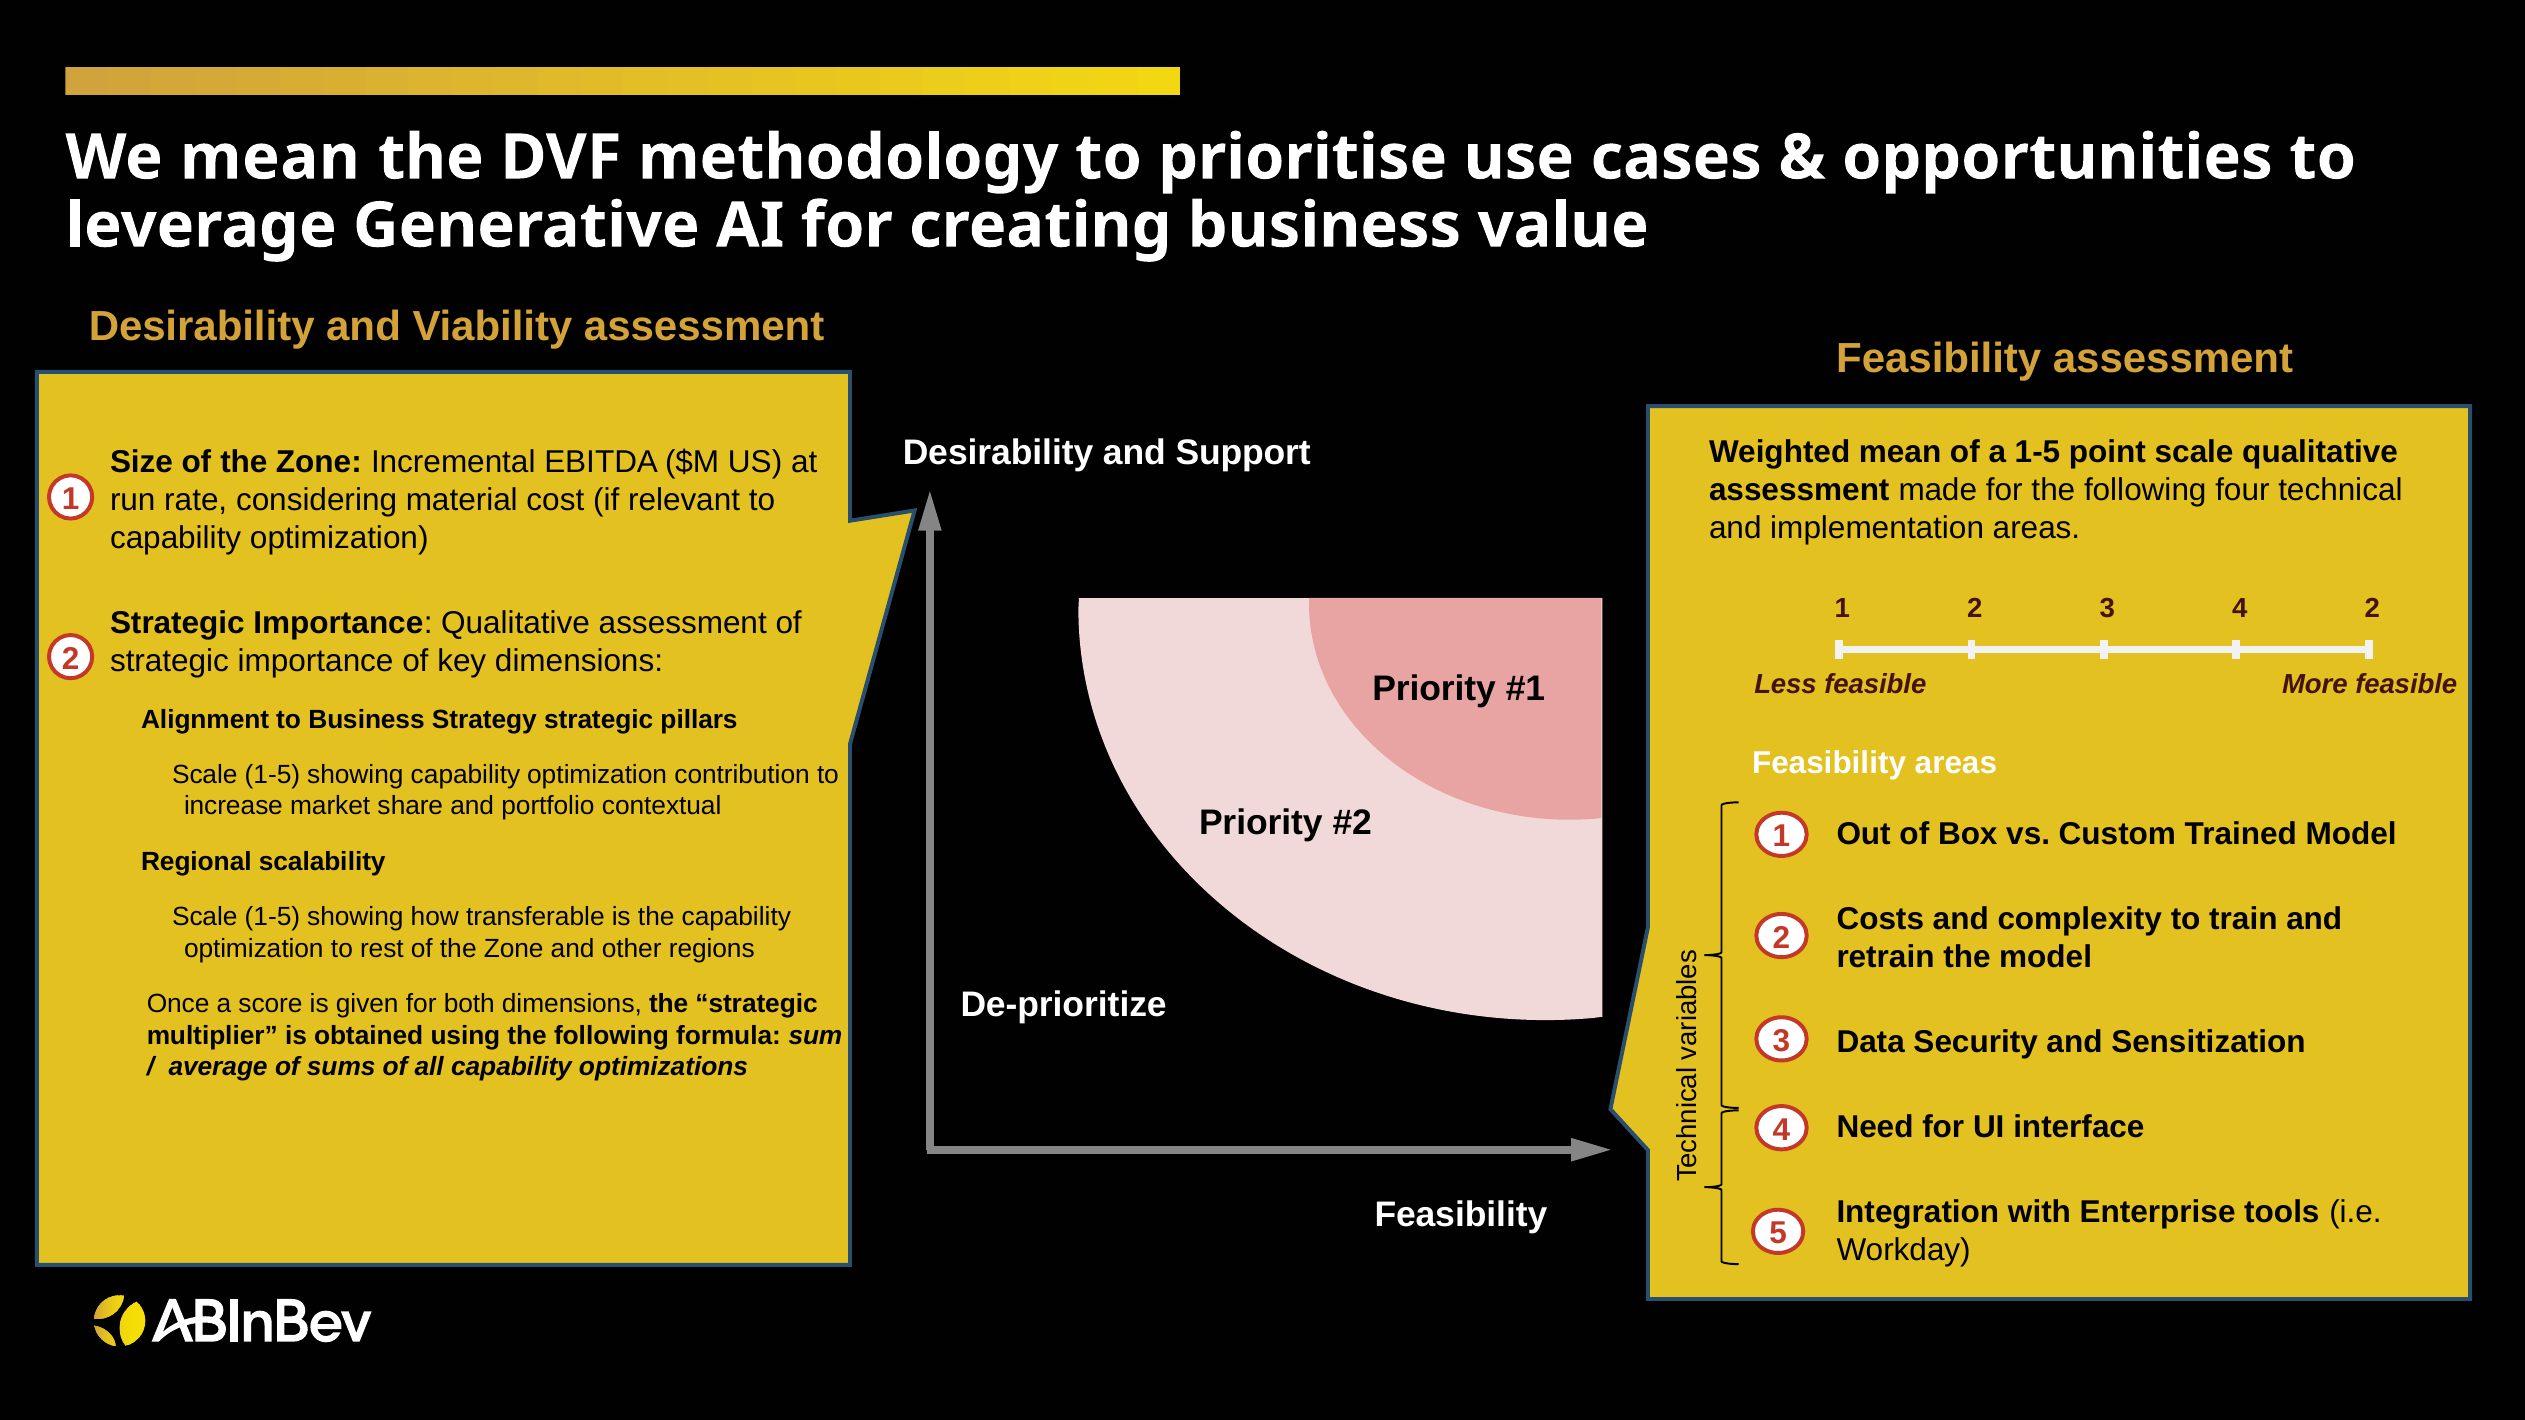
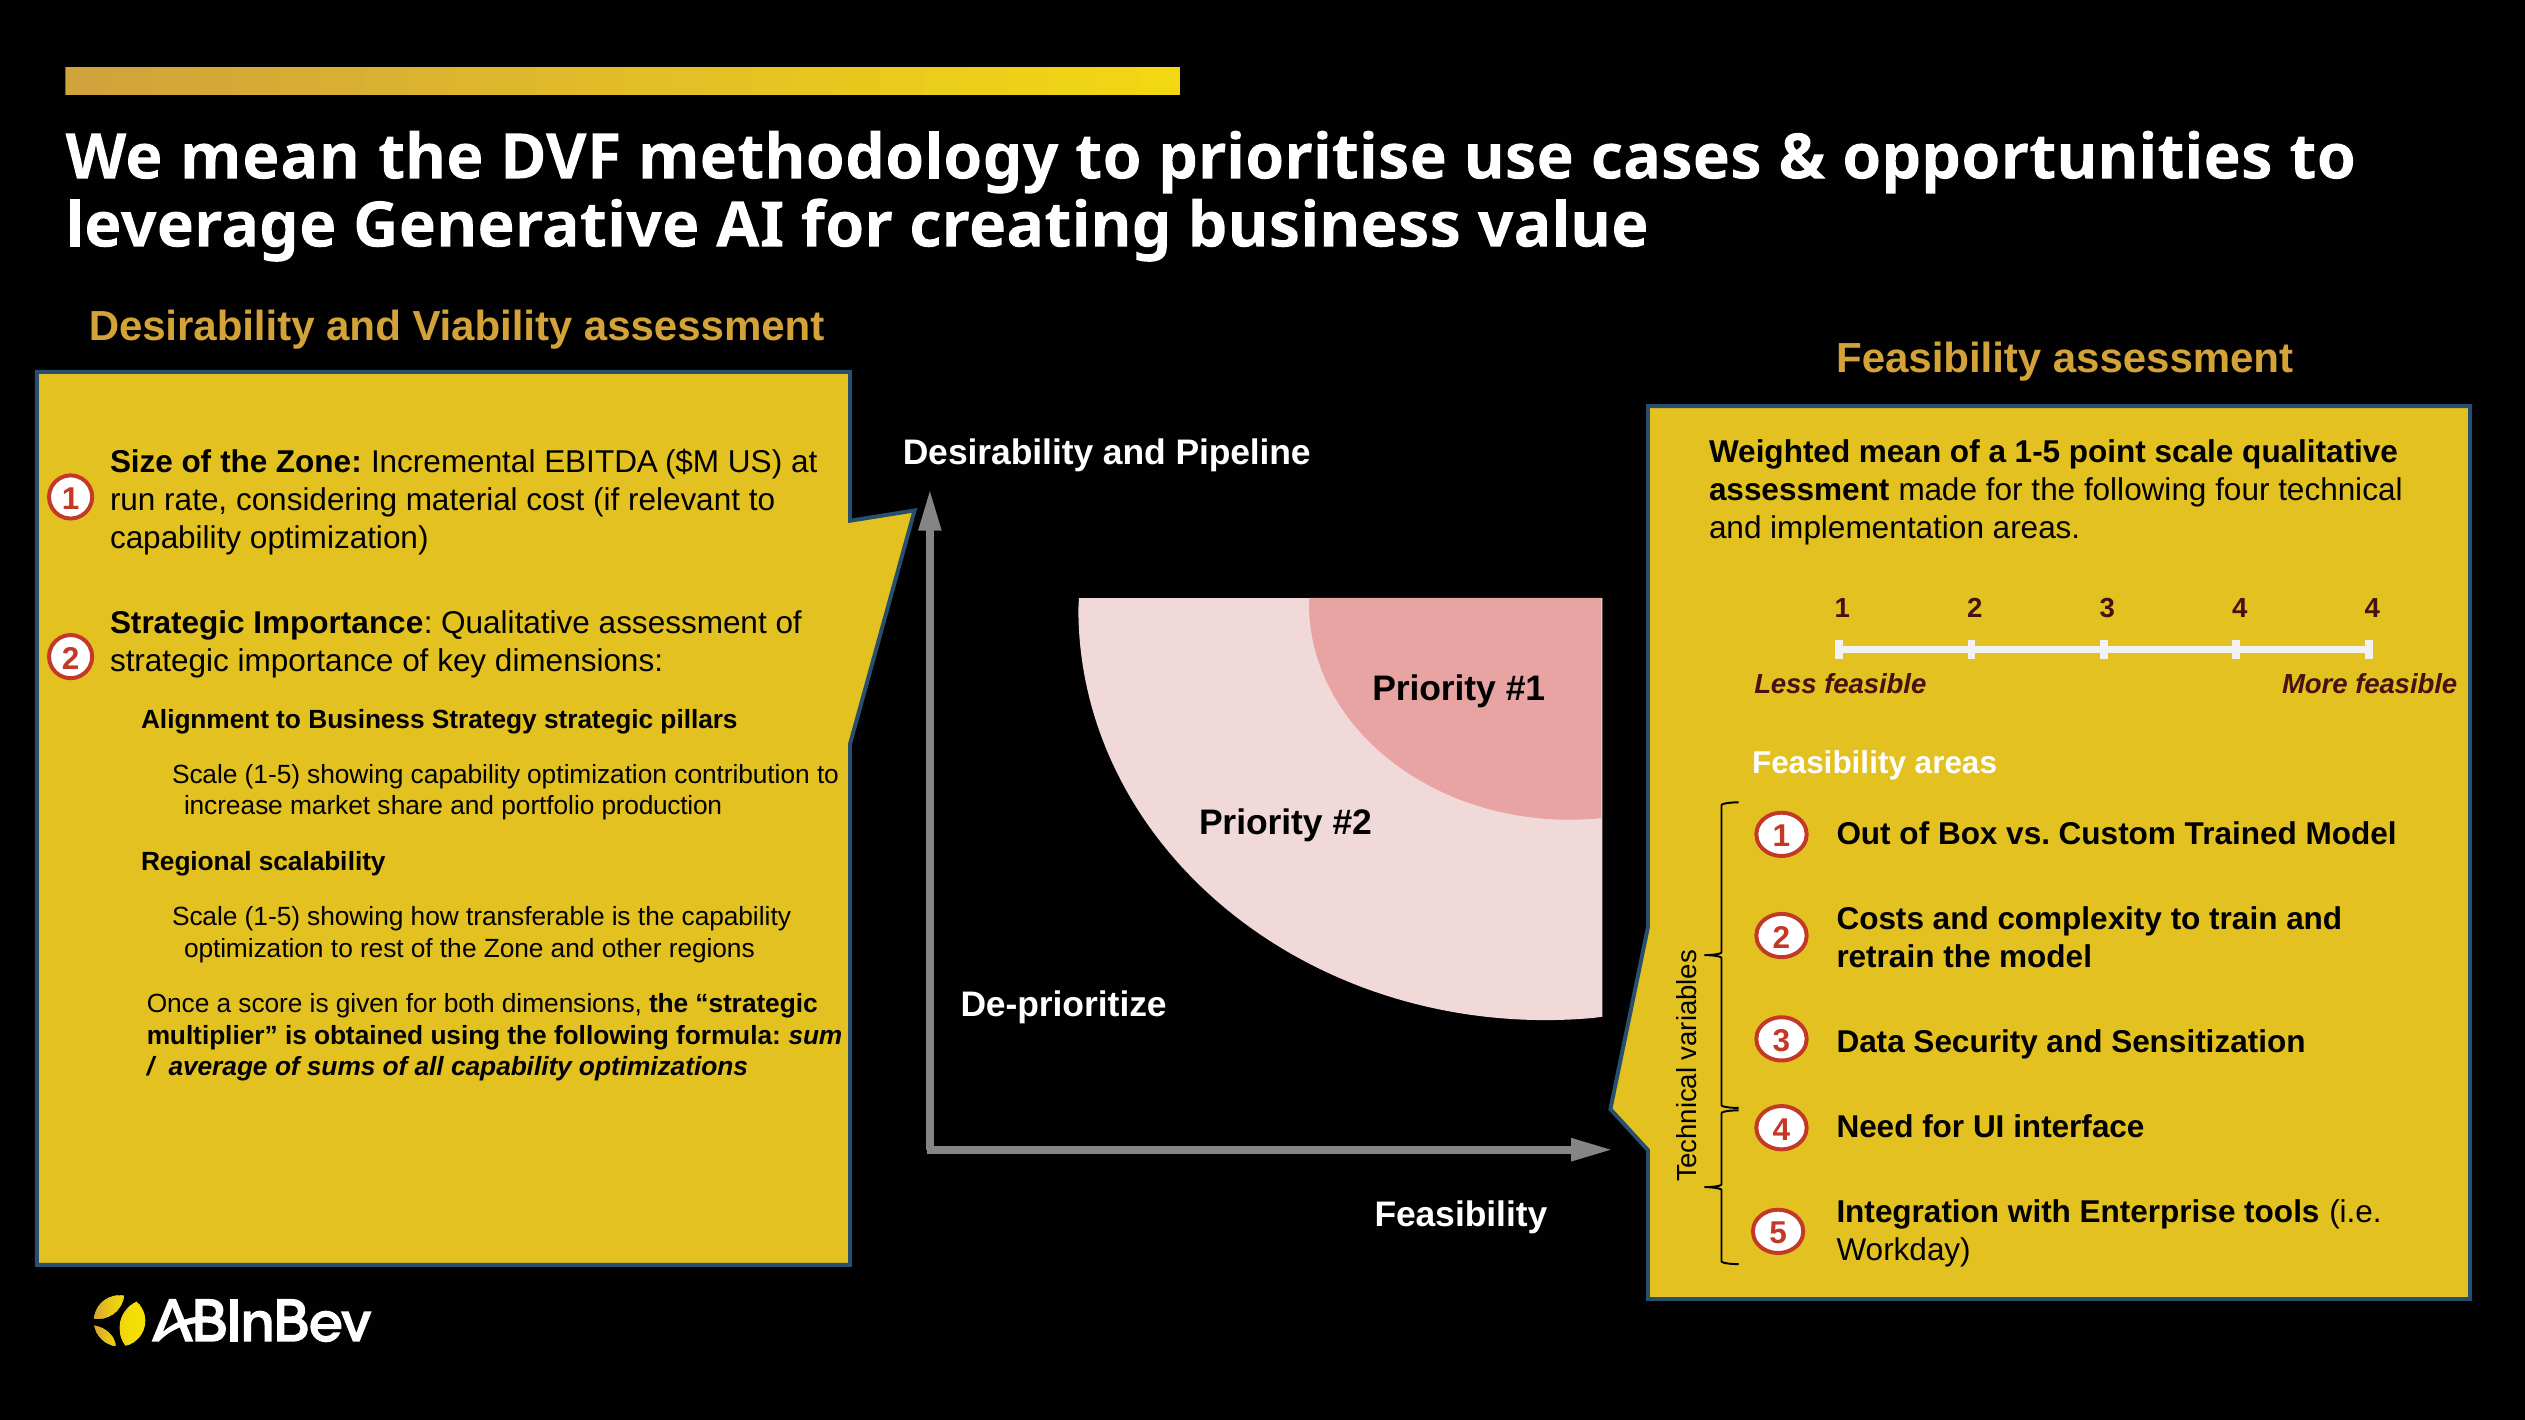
Support: Support -> Pipeline (1243, 453)
4 2: 2 -> 4 (2372, 608)
contextual: contextual -> production (662, 806)
